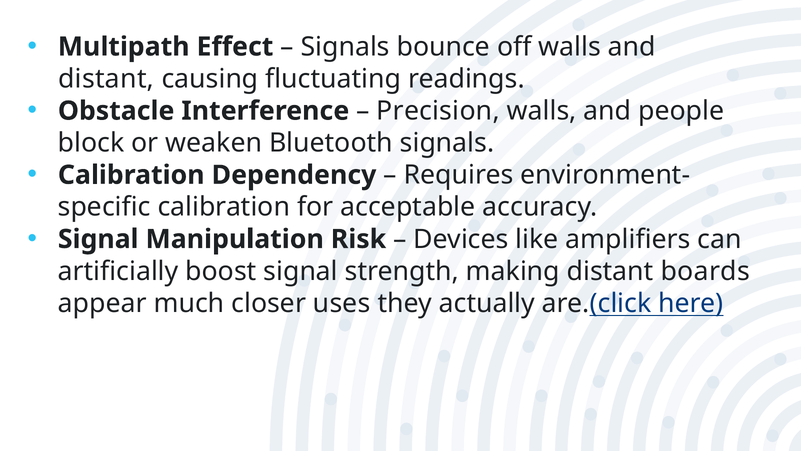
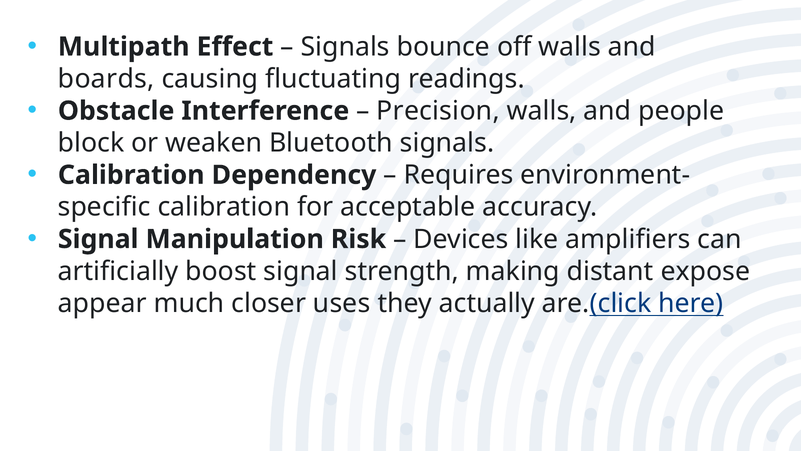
distant: distant -> boards (106, 79)
boards: boards -> expose (705, 271)
